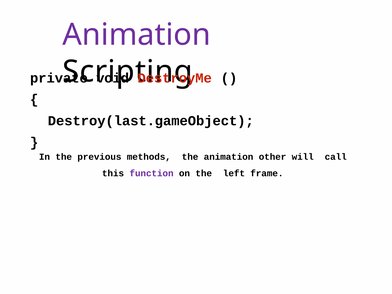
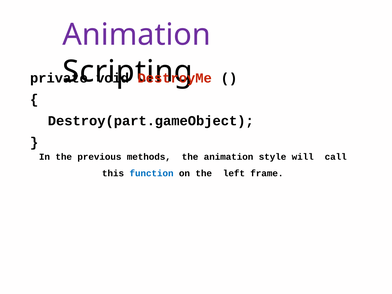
Destroy(last.gameObject: Destroy(last.gameObject -> Destroy(part.gameObject (151, 121)
other: other -> style (273, 157)
function colour: purple -> blue (152, 173)
